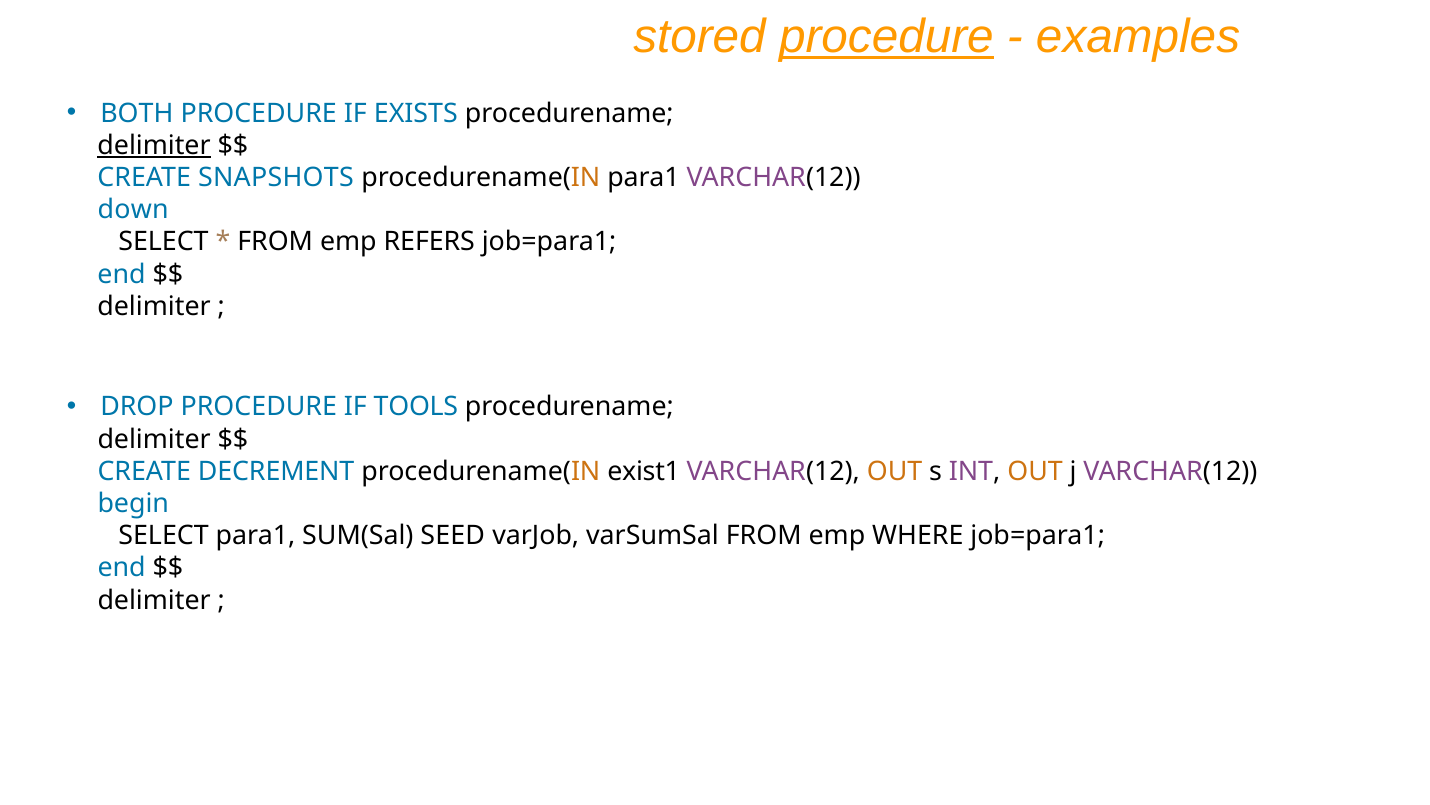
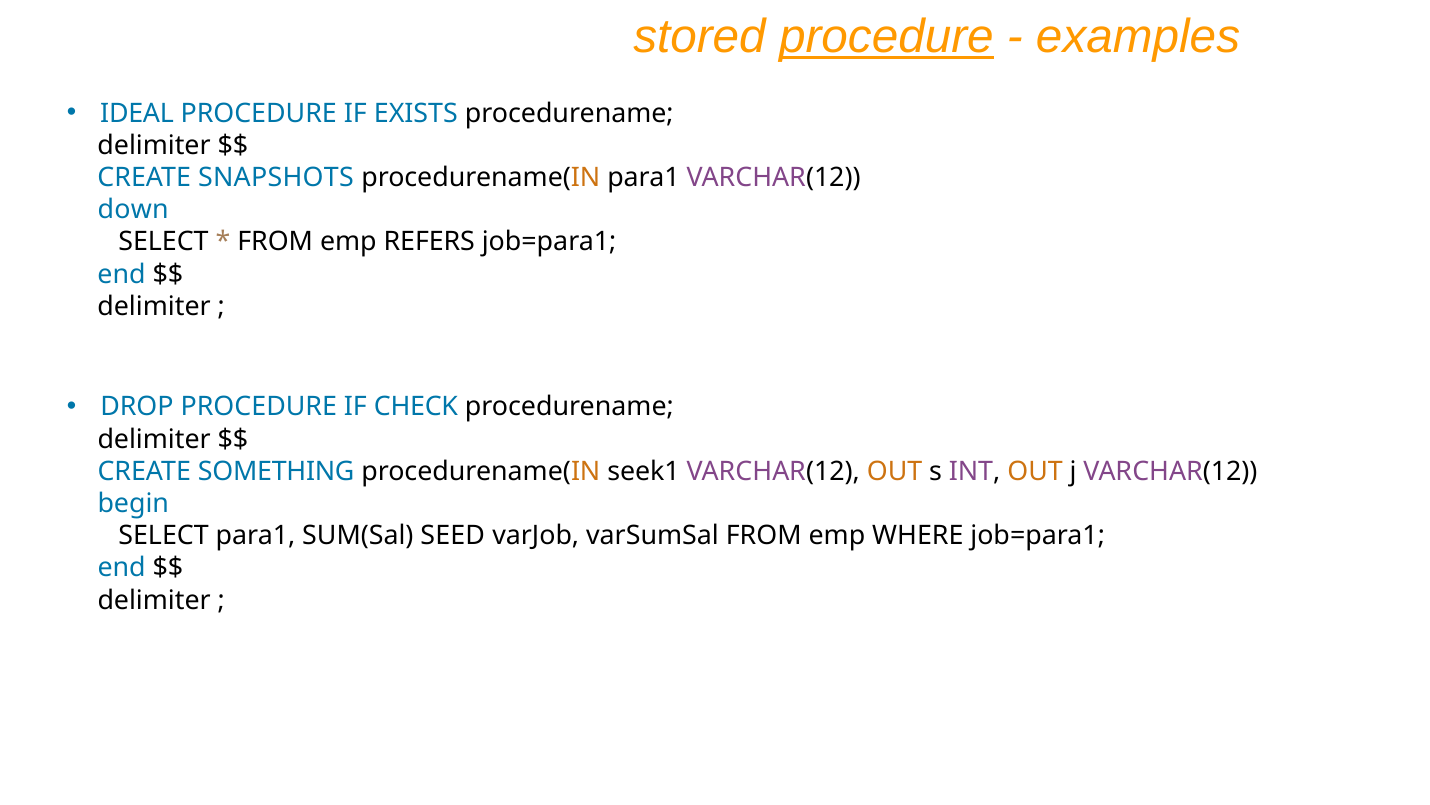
BOTH: BOTH -> IDEAL (137, 113)
delimiter underline: present -> none (154, 145)
TOOLS: TOOLS -> CHECK (416, 407)
DECREMENT: DECREMENT -> SOMETHING (276, 471)
exist1: exist1 -> seek1 (644, 471)
